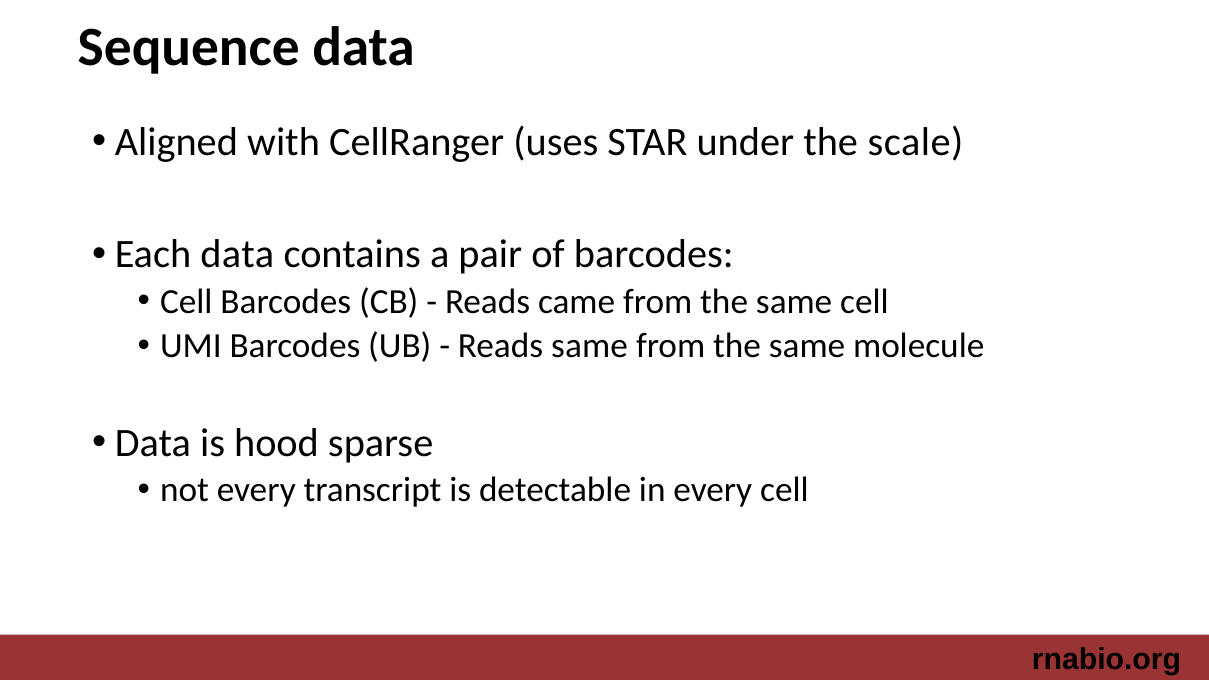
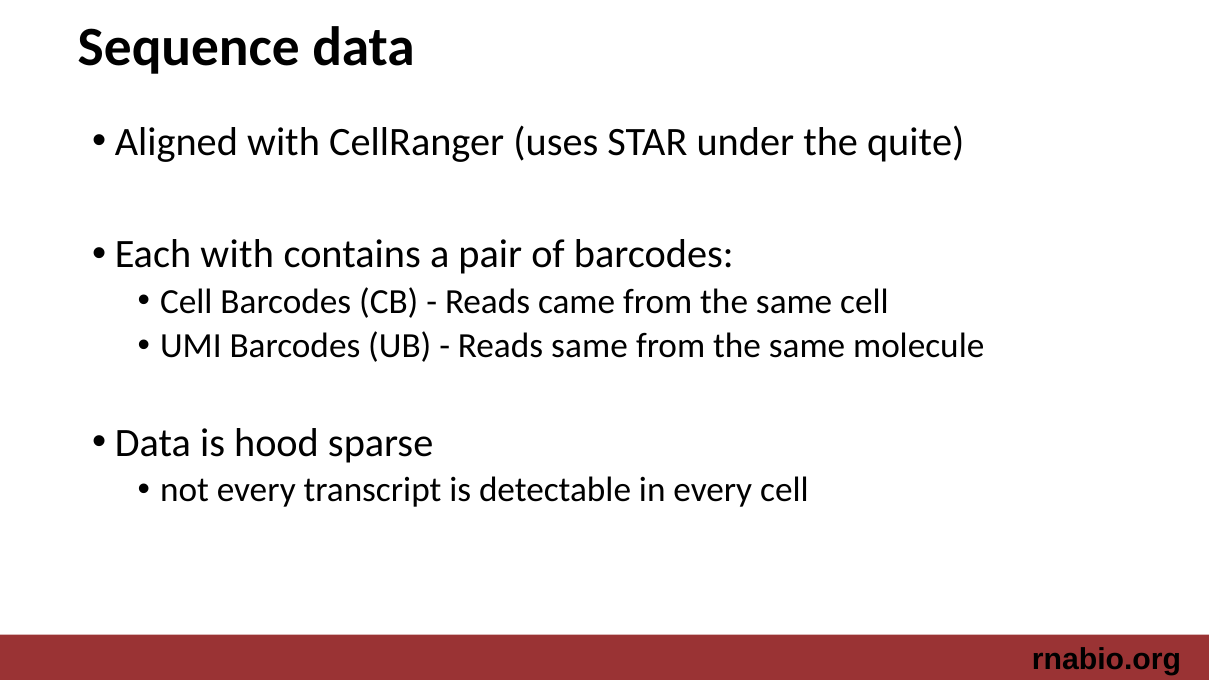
scale: scale -> quite (916, 142)
Each data: data -> with (237, 254)
